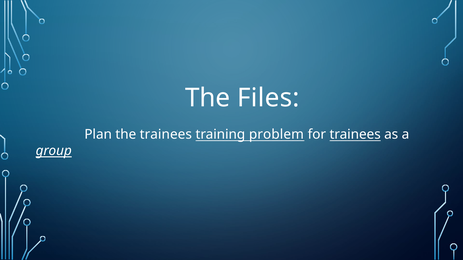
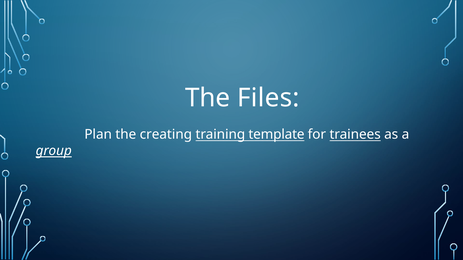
the trainees: trainees -> creating (166, 135)
problem: problem -> template (277, 135)
